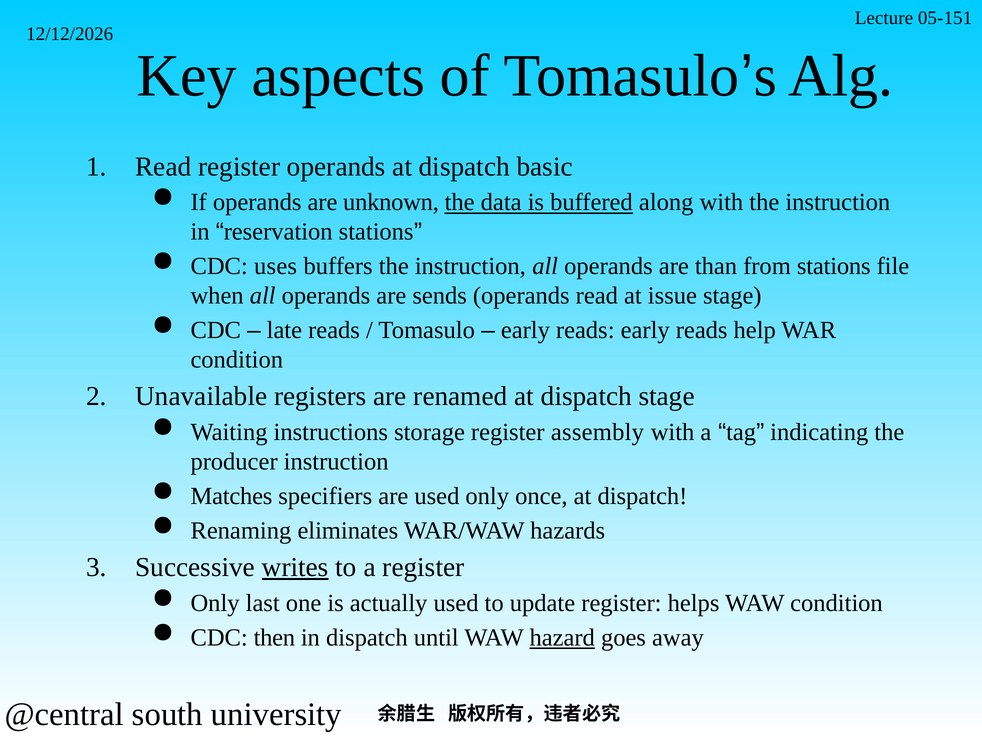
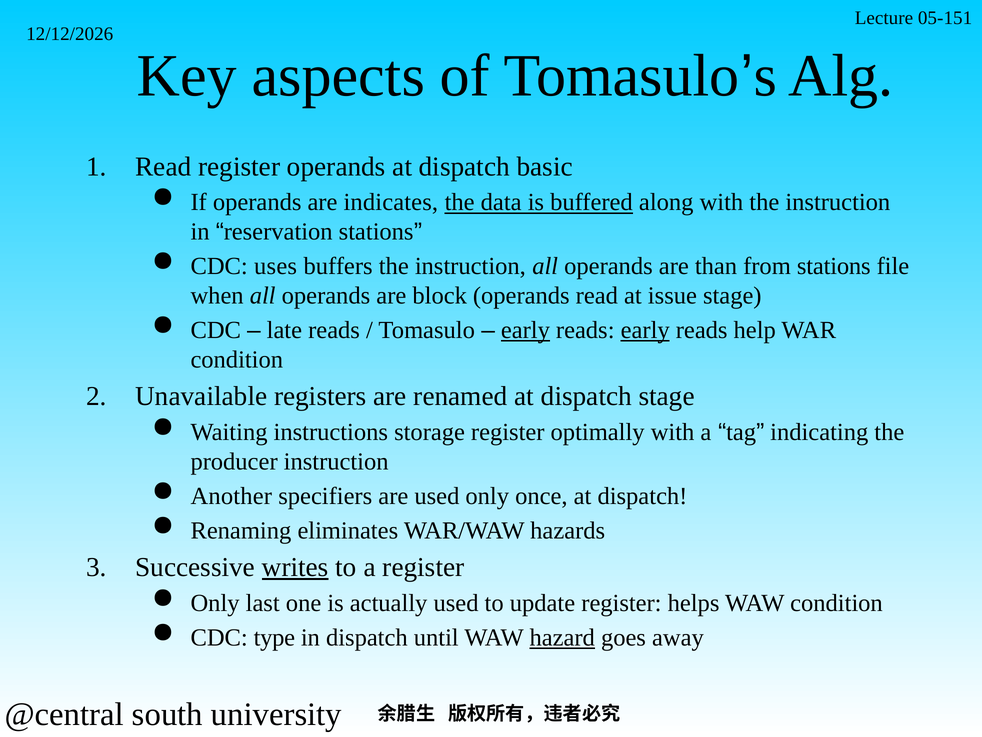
unknown: unknown -> indicates (391, 202)
sends: sends -> block (440, 296)
early underline: none -> present (525, 330)
early underline: none -> present (645, 330)
assembly: assembly -> optimally (598, 432)
Matches: Matches -> Another (231, 496)
then: then -> type (274, 637)
